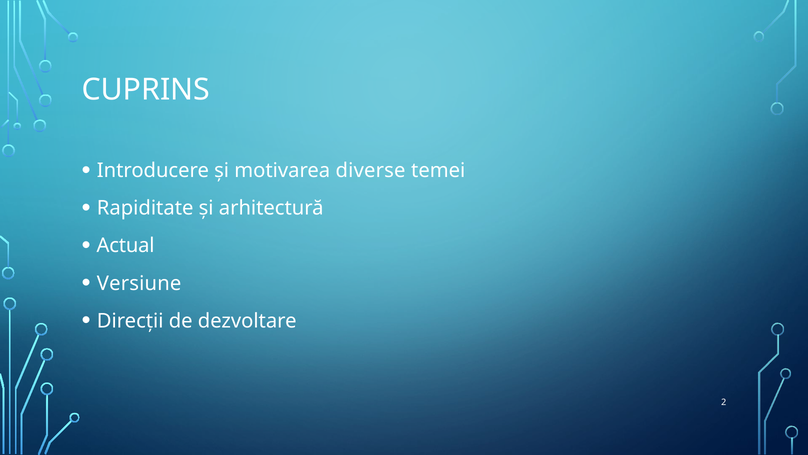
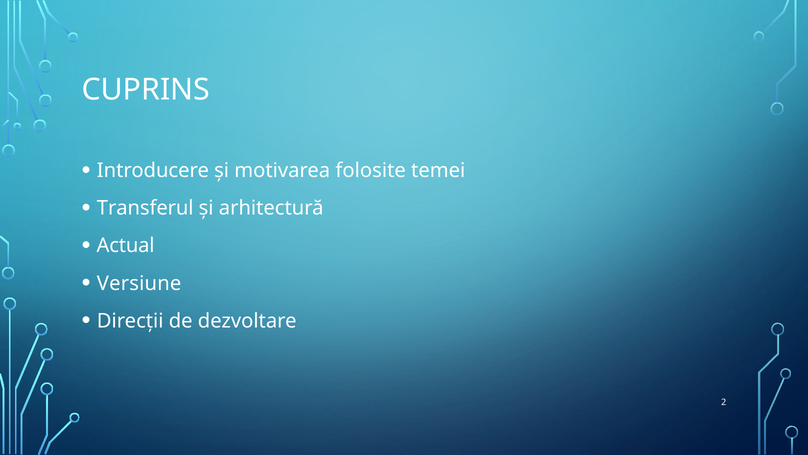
diverse: diverse -> folosite (371, 171)
Rapiditate: Rapiditate -> Transferul (145, 208)
